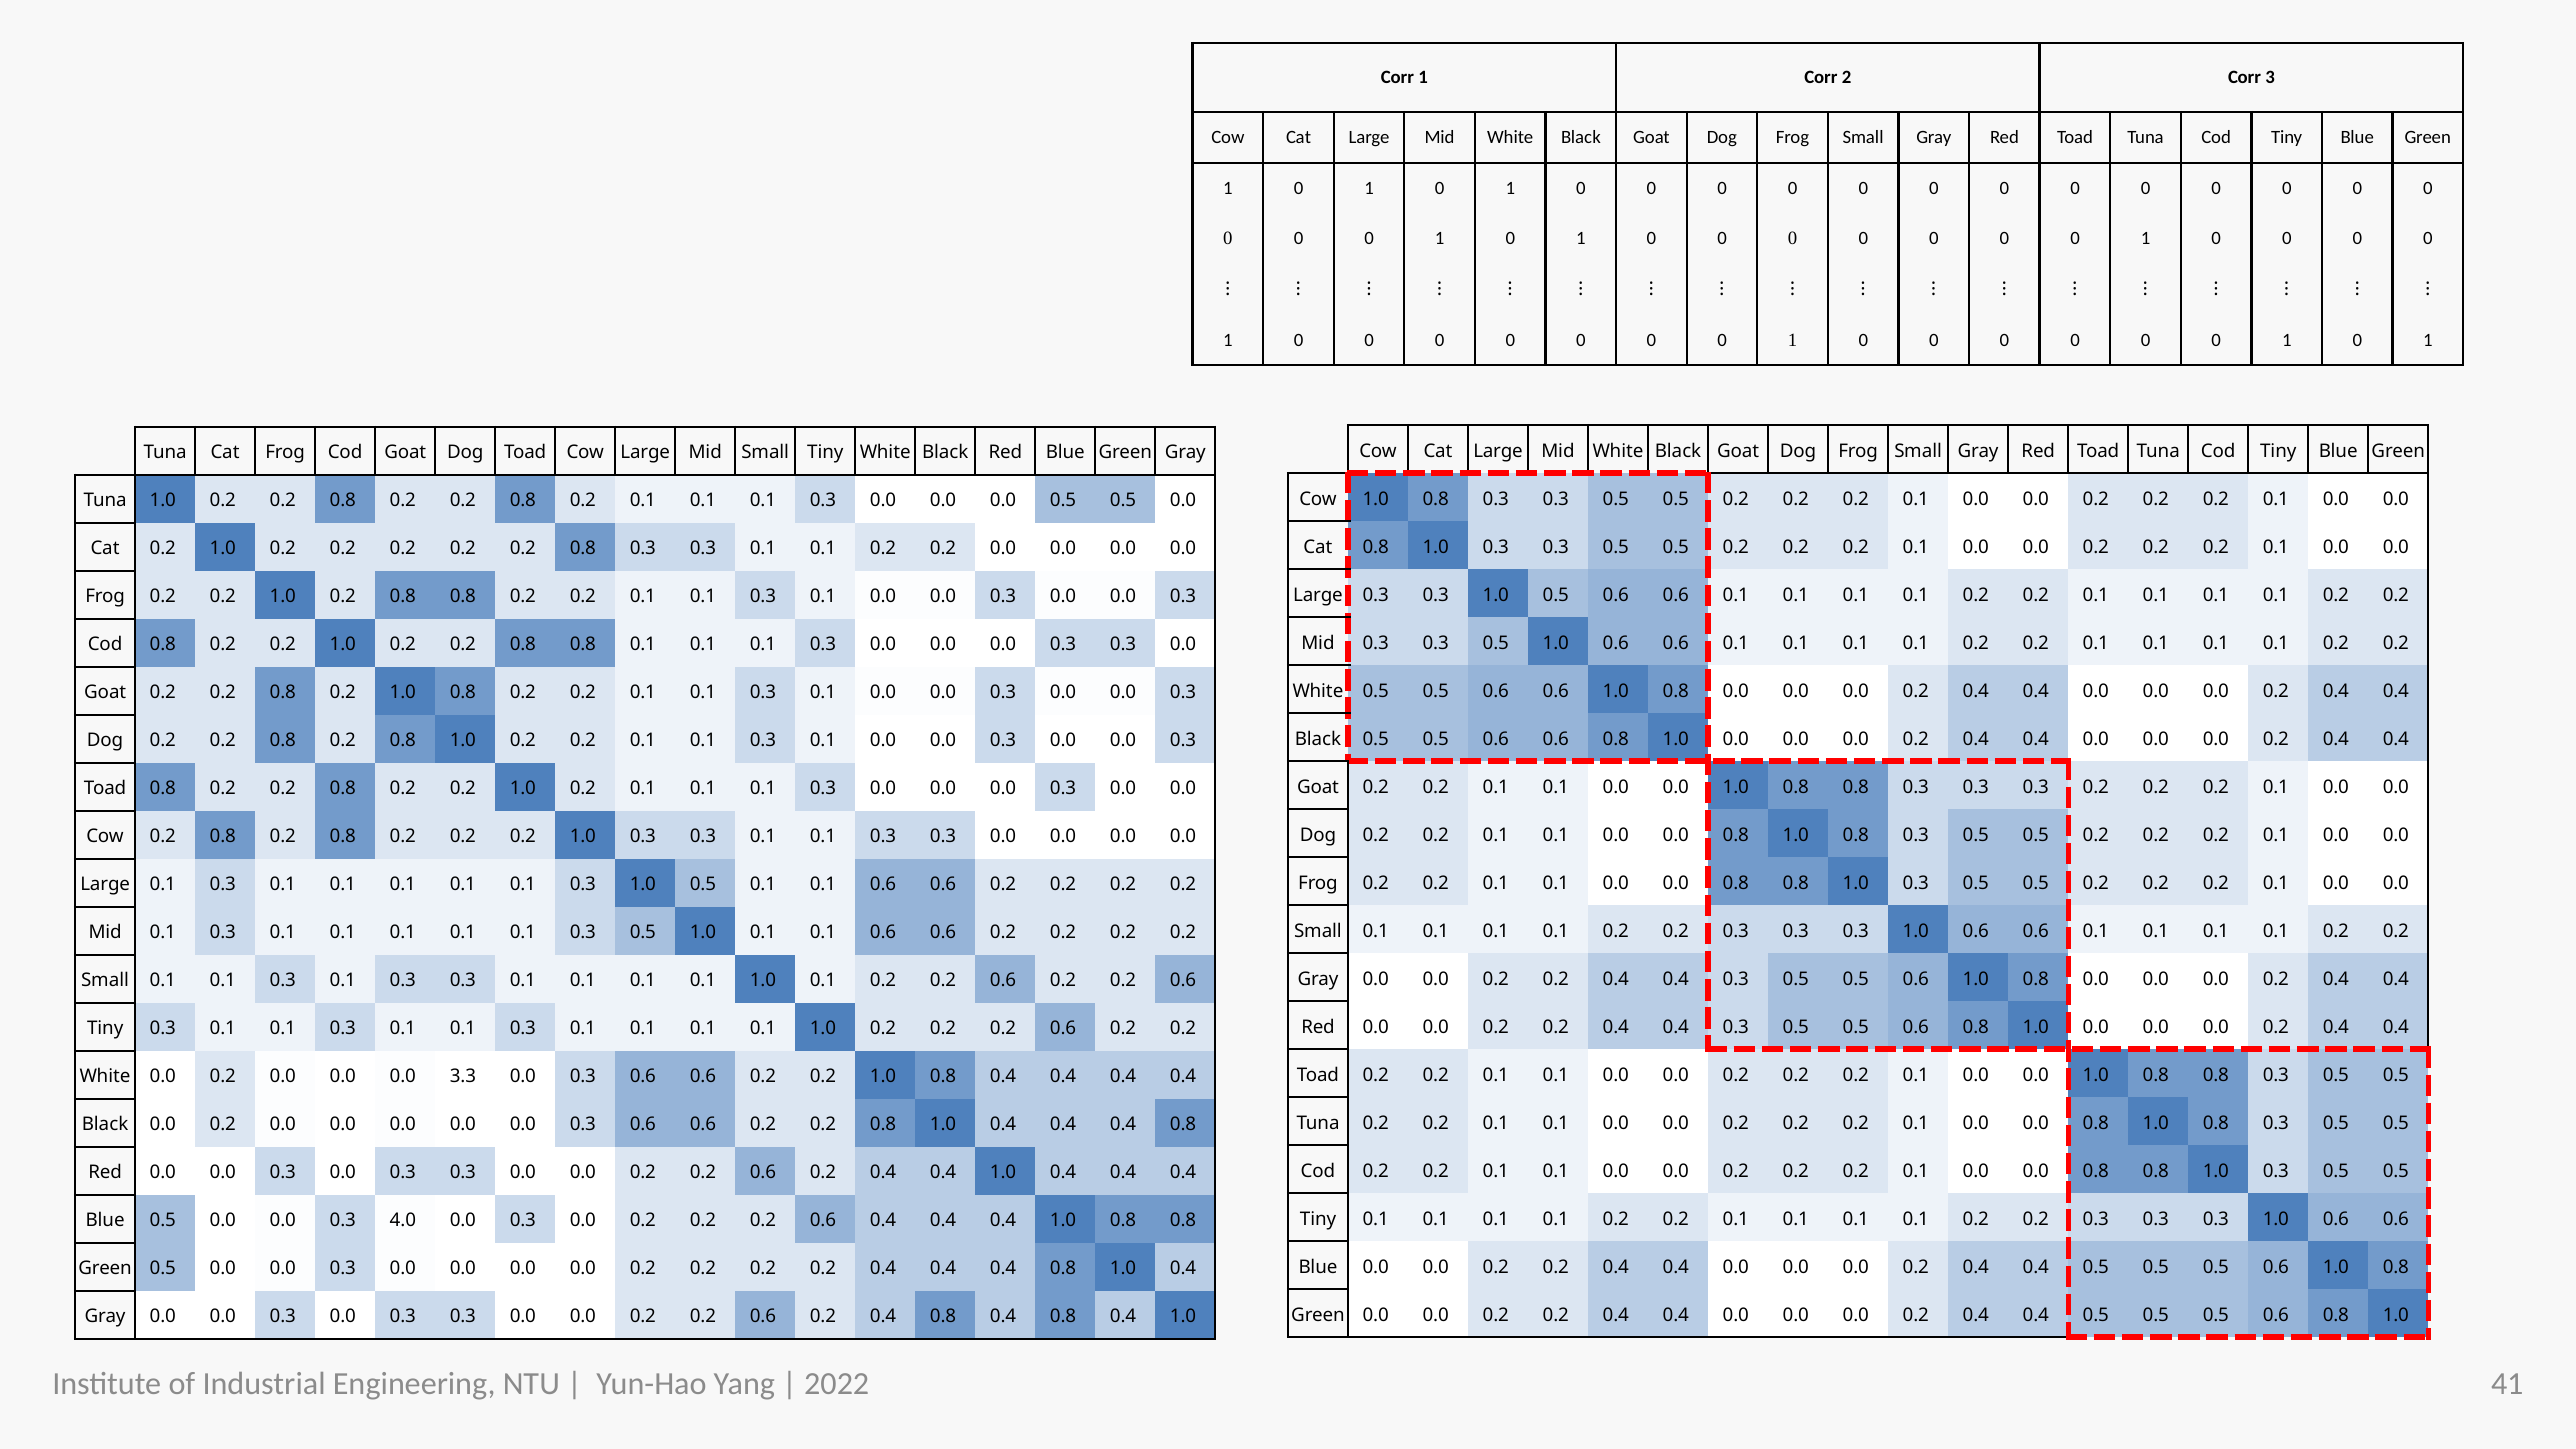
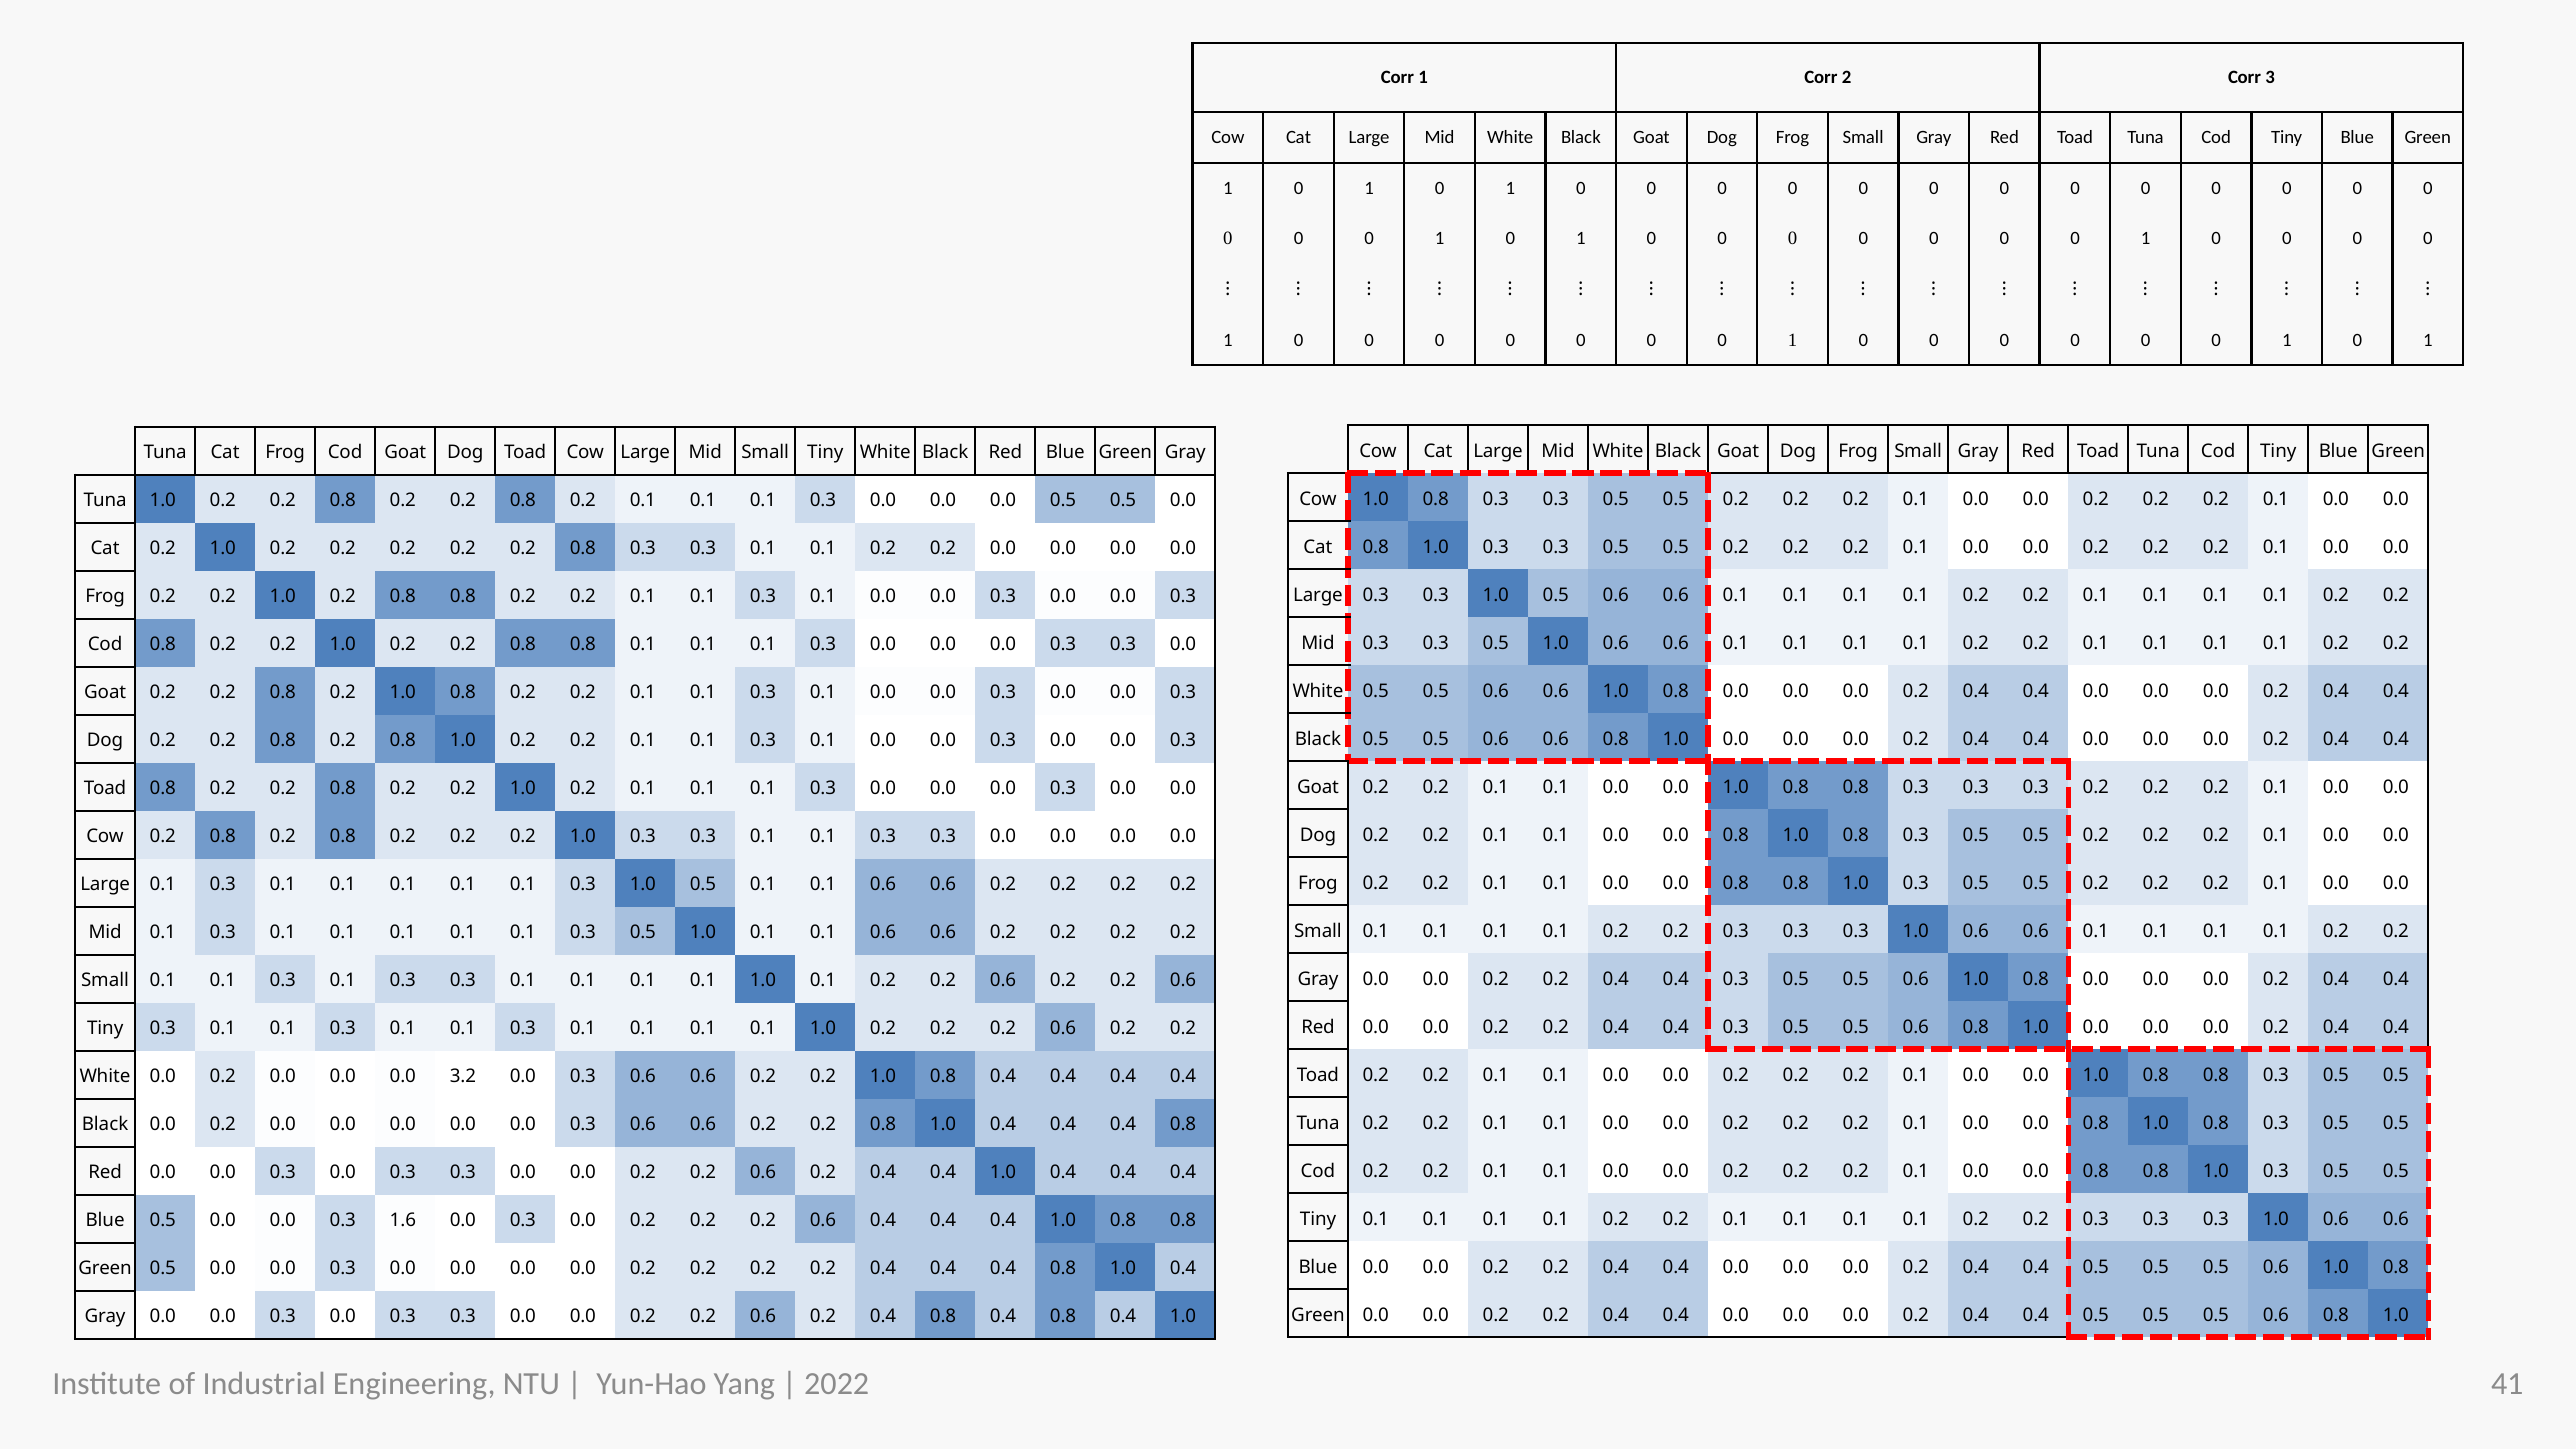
3.3: 3.3 -> 3.2 (463, 1076)
4.0: 4.0 -> 1.6 (403, 1220)
